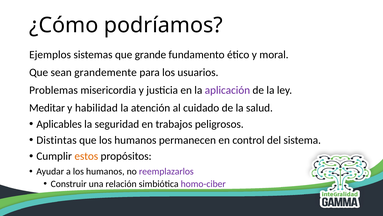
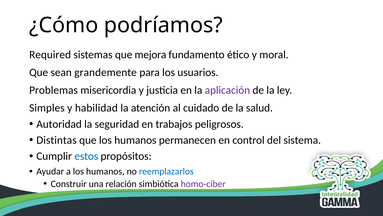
Ejemplos: Ejemplos -> Required (50, 55)
grande: grande -> mejora (150, 55)
Meditar: Meditar -> Simples (47, 108)
Aplicables: Aplicables -> Autoridad (59, 124)
estos colour: orange -> blue (86, 156)
reemplazarlos colour: purple -> blue (166, 171)
